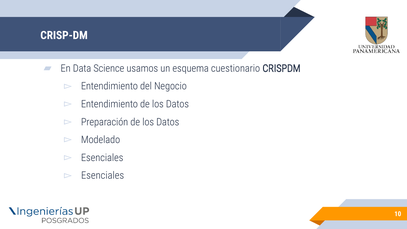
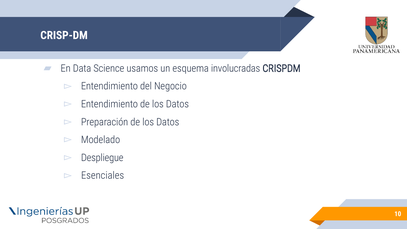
cuestionario: cuestionario -> involucradas (236, 68)
Esenciales: Esenciales -> Despliegue (102, 158)
